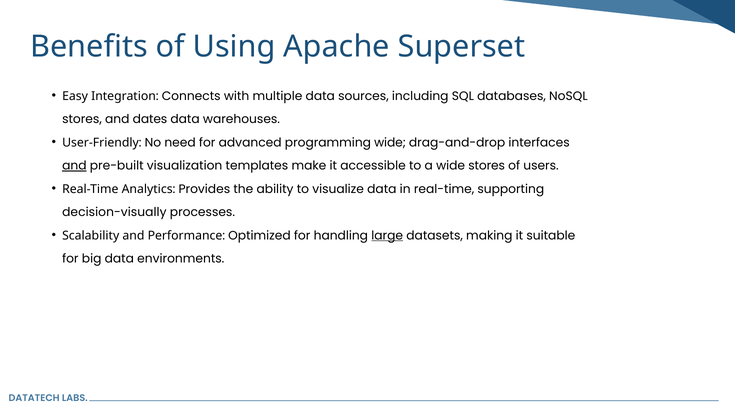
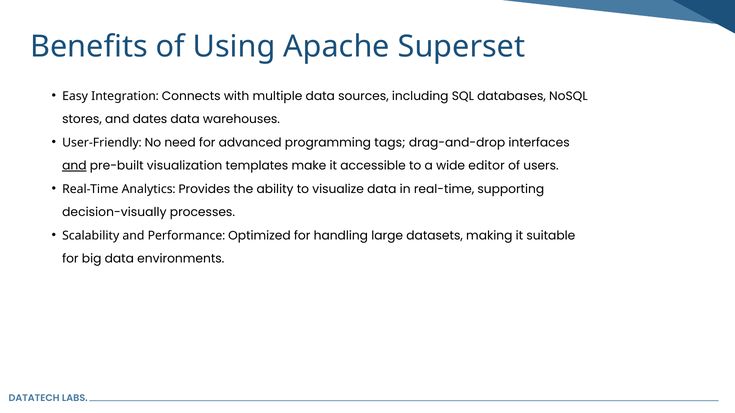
programming wide: wide -> tags (390, 143)
wide stores: stores -> editor (487, 166)
large underline: present -> none (387, 236)
